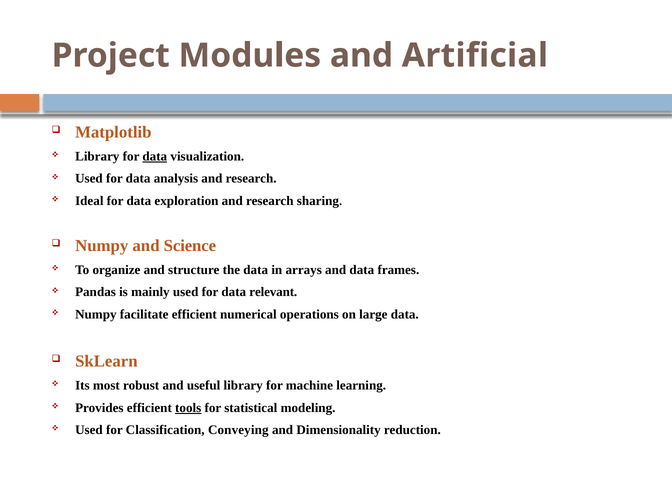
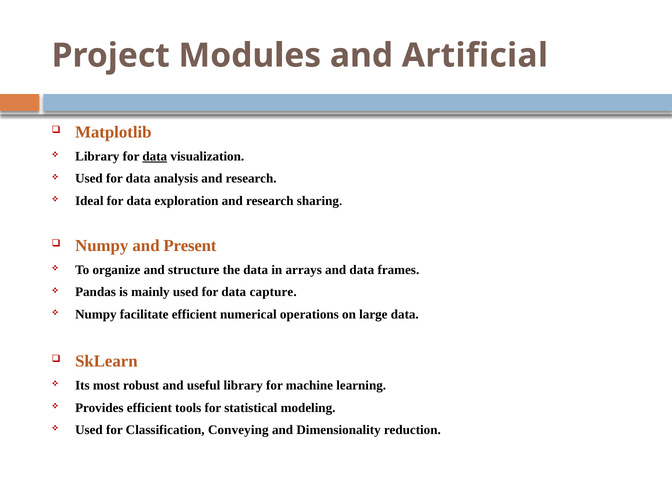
Science: Science -> Present (190, 246)
relevant: relevant -> capture (273, 292)
tools underline: present -> none (188, 408)
